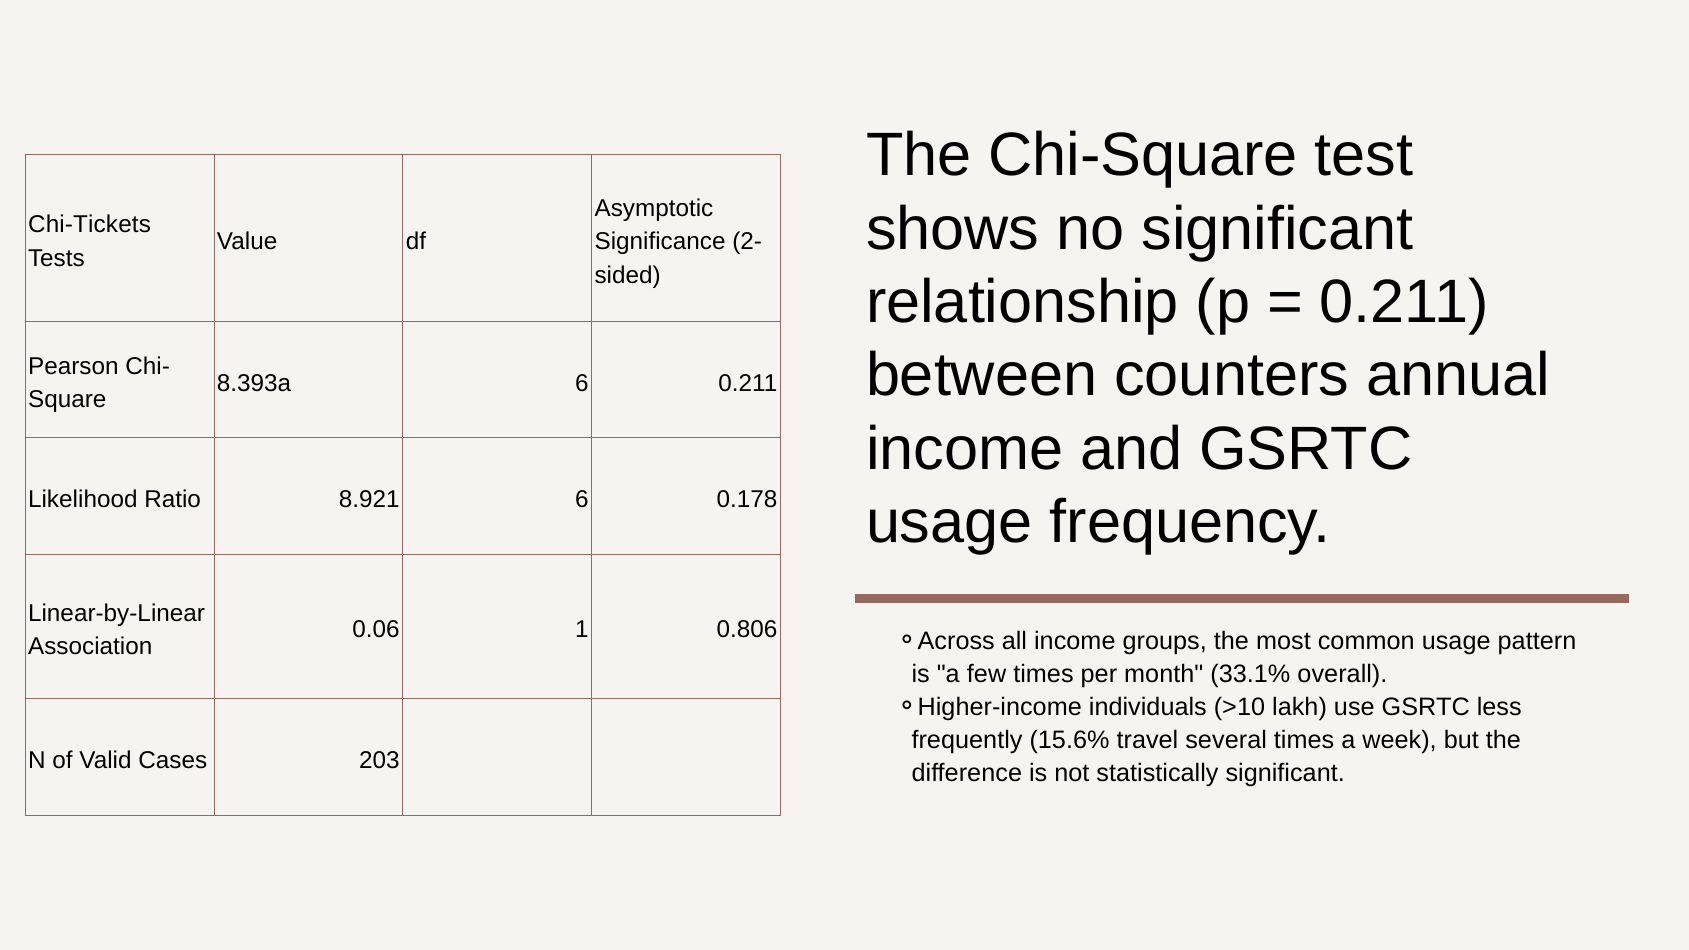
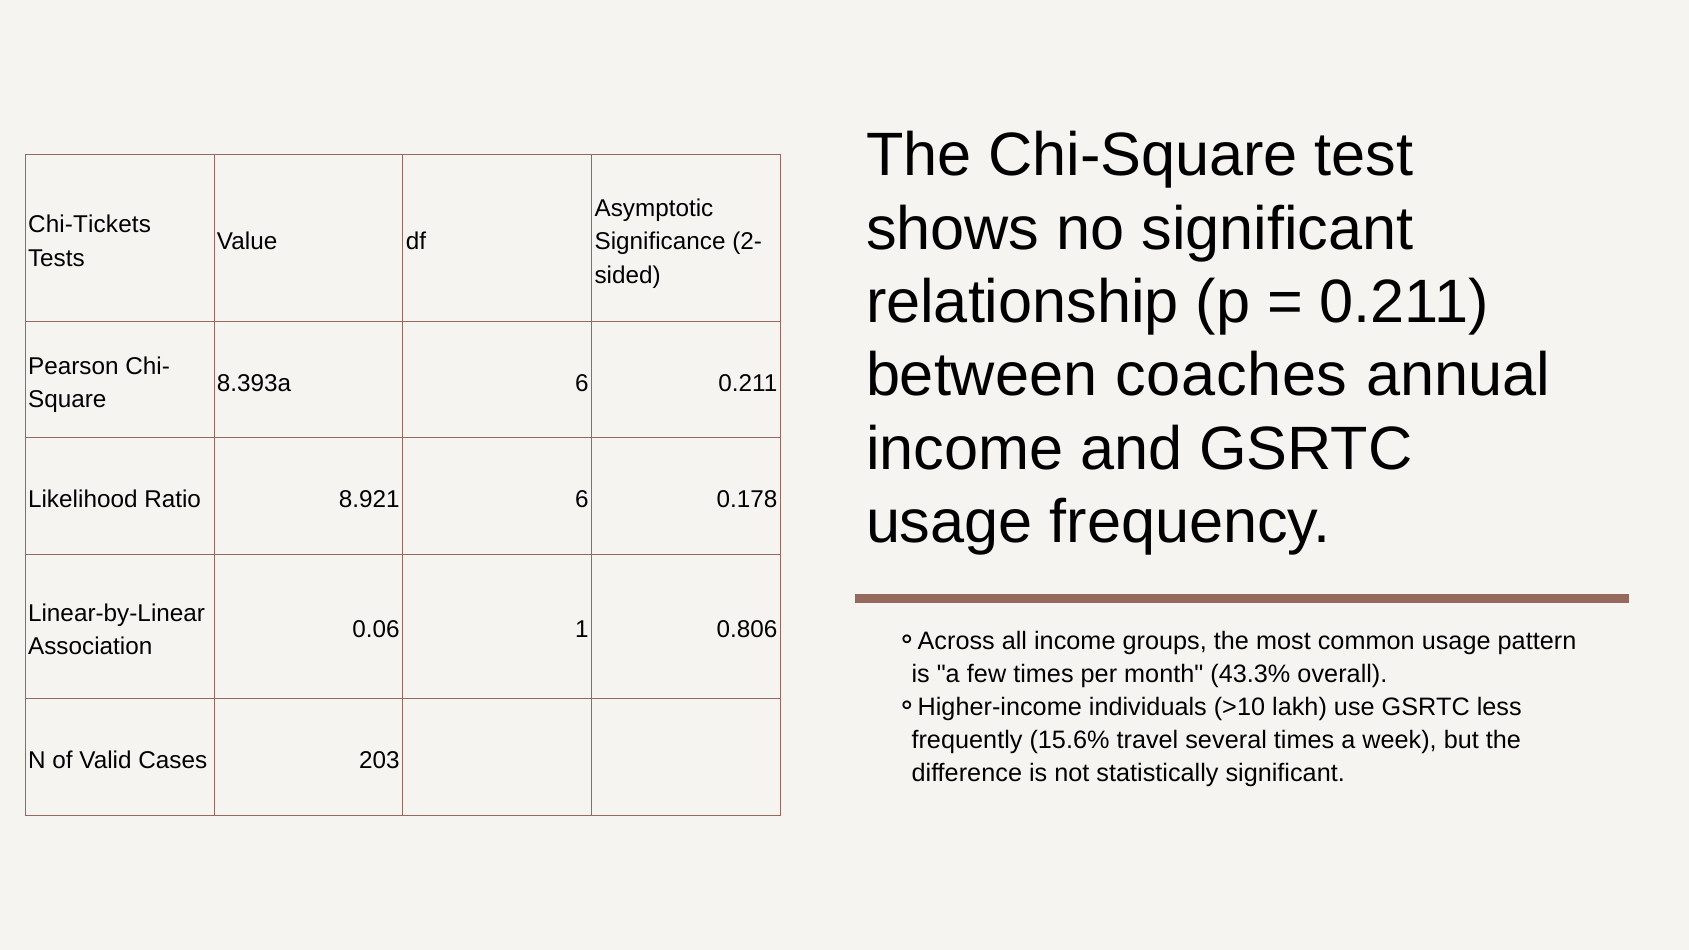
counters: counters -> coaches (1231, 376)
33.1%: 33.1% -> 43.3% (1250, 674)
